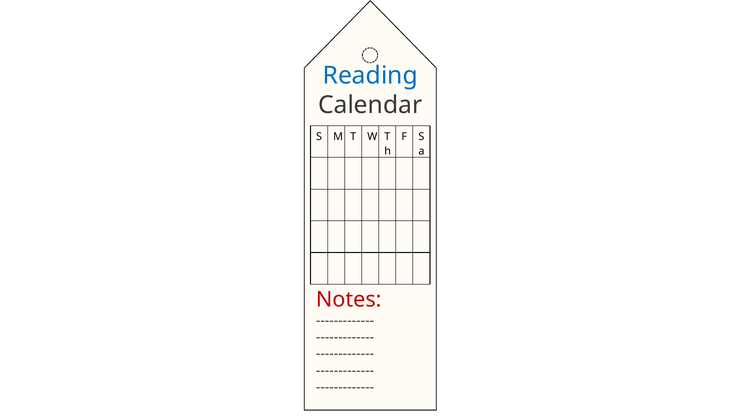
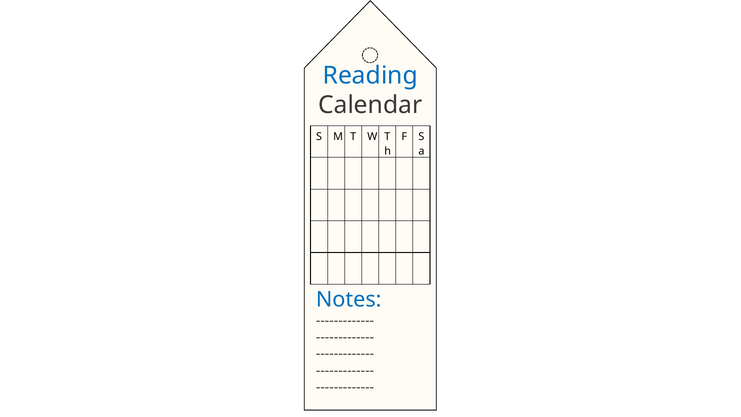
Notes colour: red -> blue (349, 300)
